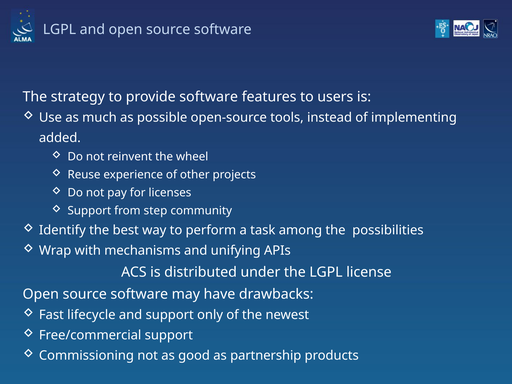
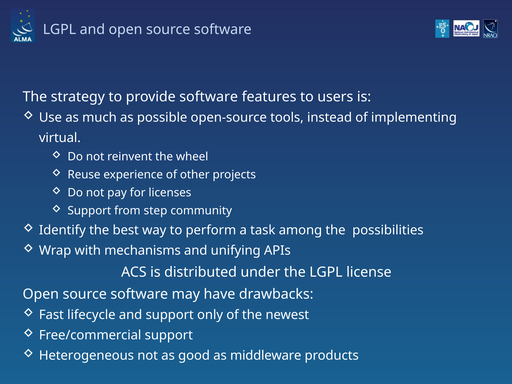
added: added -> virtual (60, 138)
Commissioning: Commissioning -> Heterogeneous (86, 355)
partnership: partnership -> middleware (266, 355)
